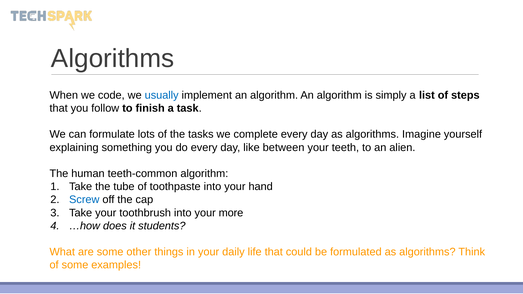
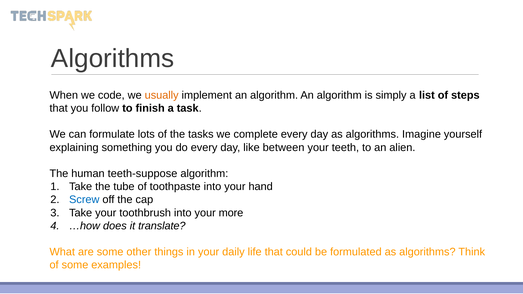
usually colour: blue -> orange (162, 95)
teeth-common: teeth-common -> teeth-suppose (143, 174)
students: students -> translate (162, 226)
